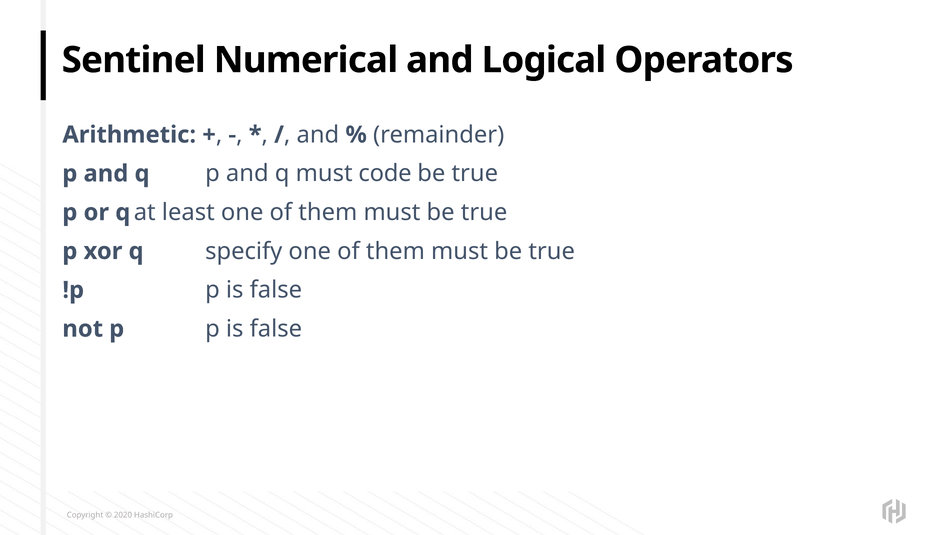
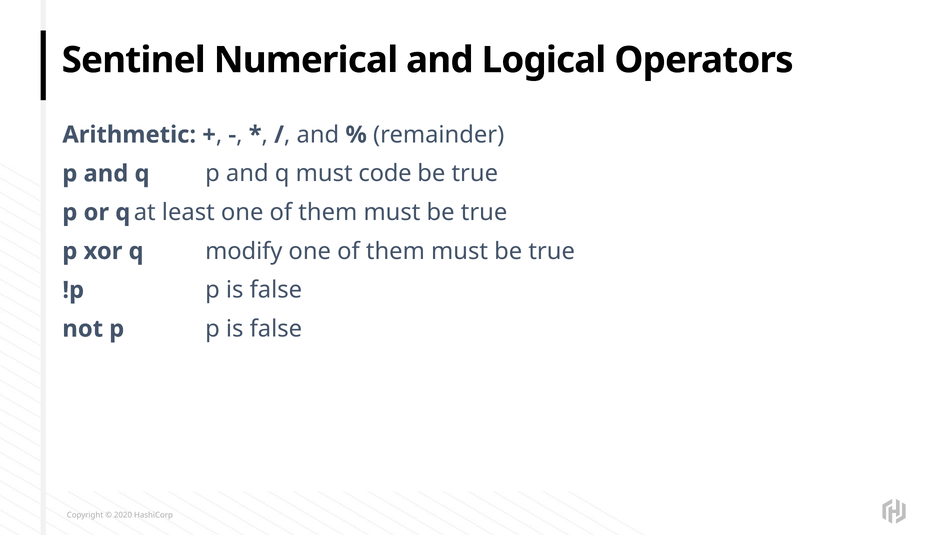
specify: specify -> modify (244, 251)
